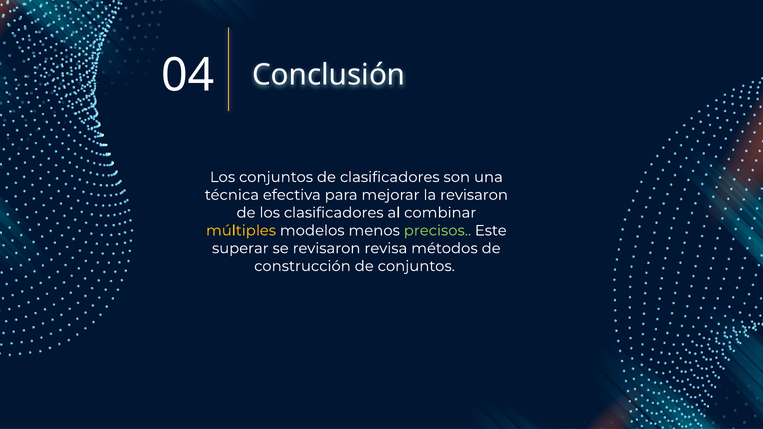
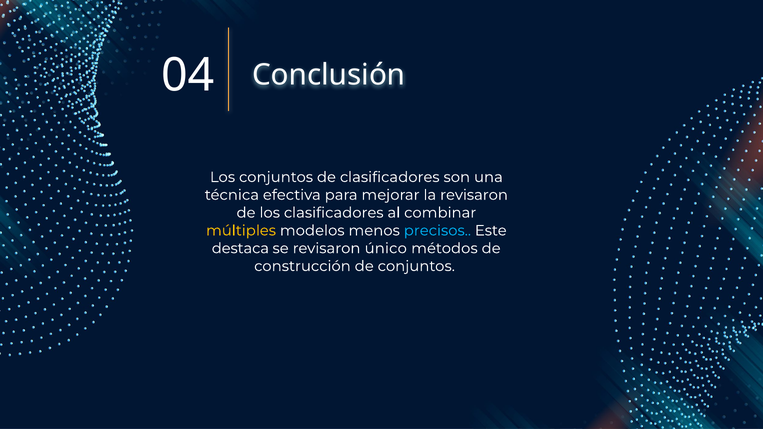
precisos colour: light green -> light blue (437, 231)
superar: superar -> destaca (240, 248)
revisa: revisa -> único (386, 248)
